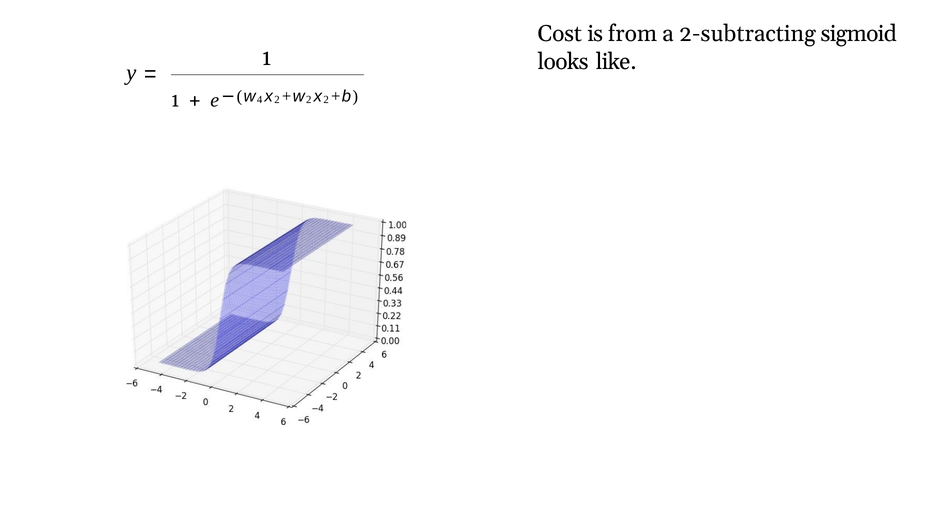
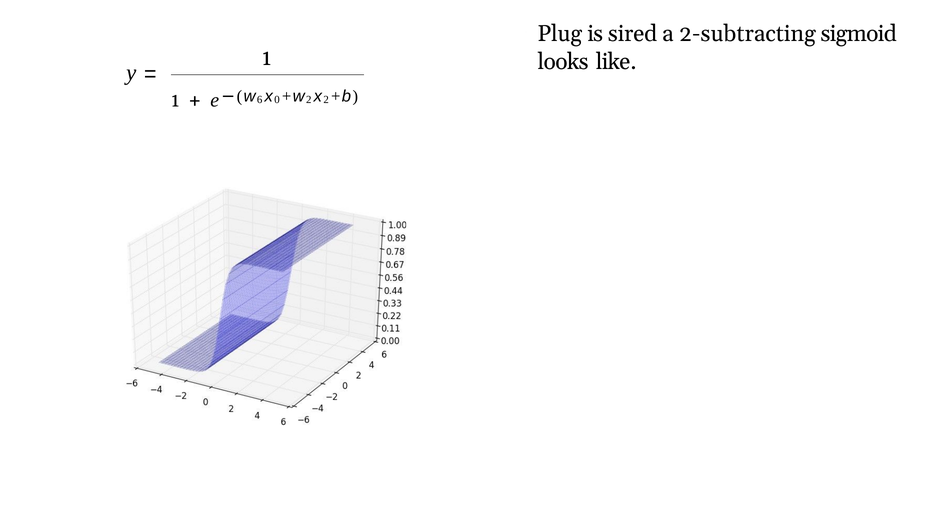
Cost: Cost -> Plug (560, 34)
from: from -> sired (633, 34)
4: 4 -> 6 (260, 100)
2: 2 -> 0 (277, 100)
